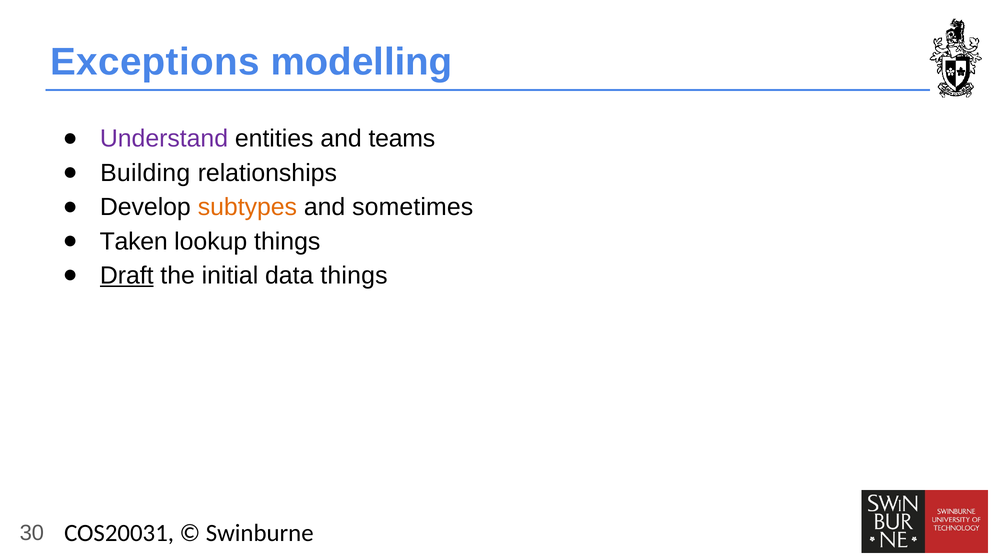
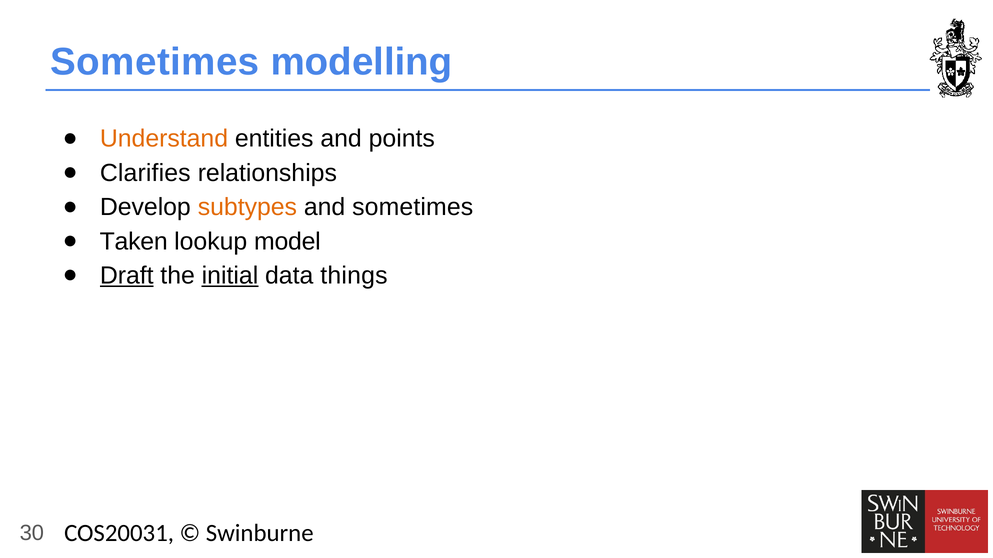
Exceptions: Exceptions -> Sometimes (155, 62)
Understand colour: purple -> orange (164, 139)
teams: teams -> points (402, 139)
Building: Building -> Clarifies (145, 173)
lookup things: things -> model (287, 242)
initial underline: none -> present (230, 276)
